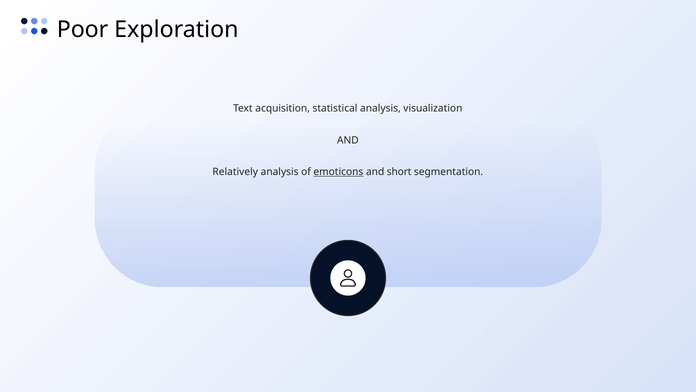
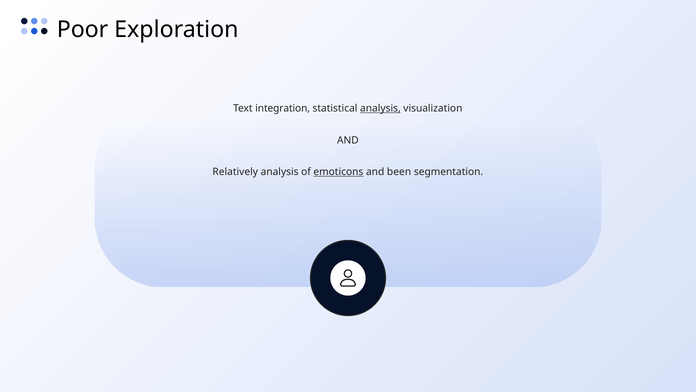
acquisition: acquisition -> integration (283, 108)
analysis underline: none -> present (380, 108)
short: short -> been (399, 172)
